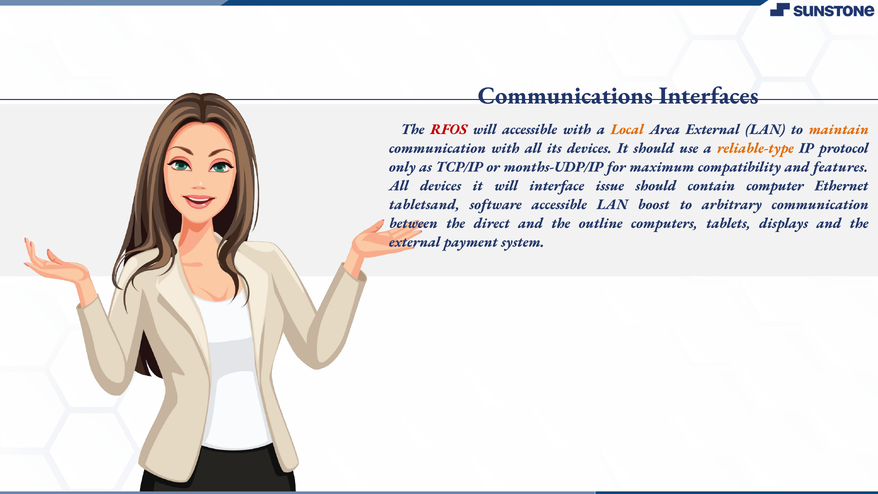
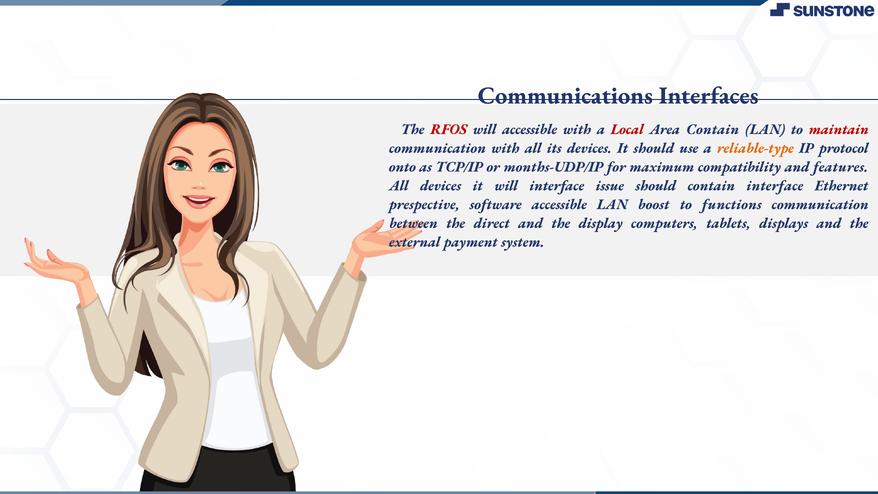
Local colour: orange -> red (627, 129)
Area External: External -> Contain (713, 129)
maintain colour: orange -> red (839, 129)
only: only -> onto (402, 167)
contain computer: computer -> interface (775, 185)
tabletsand: tabletsand -> prespective (424, 204)
arbitrary: arbitrary -> functions (732, 204)
outline: outline -> display (601, 223)
